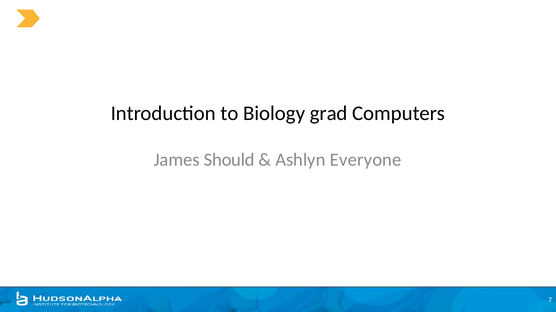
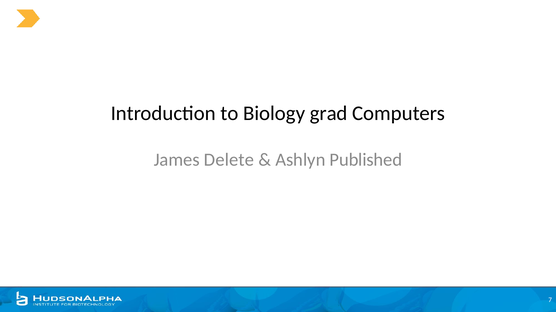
Should: Should -> Delete (229, 160)
Everyone: Everyone -> Published (366, 160)
